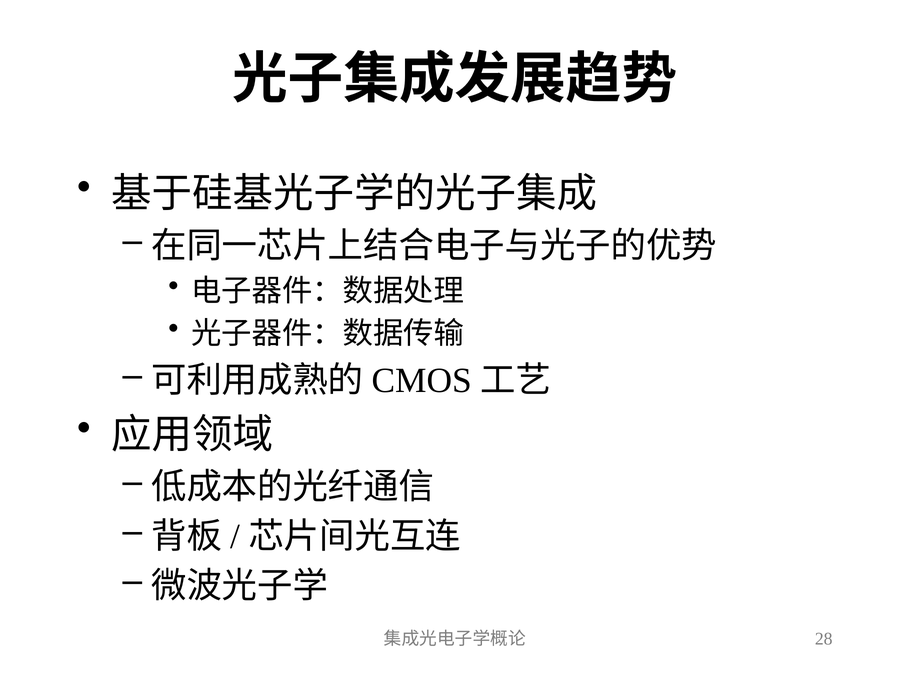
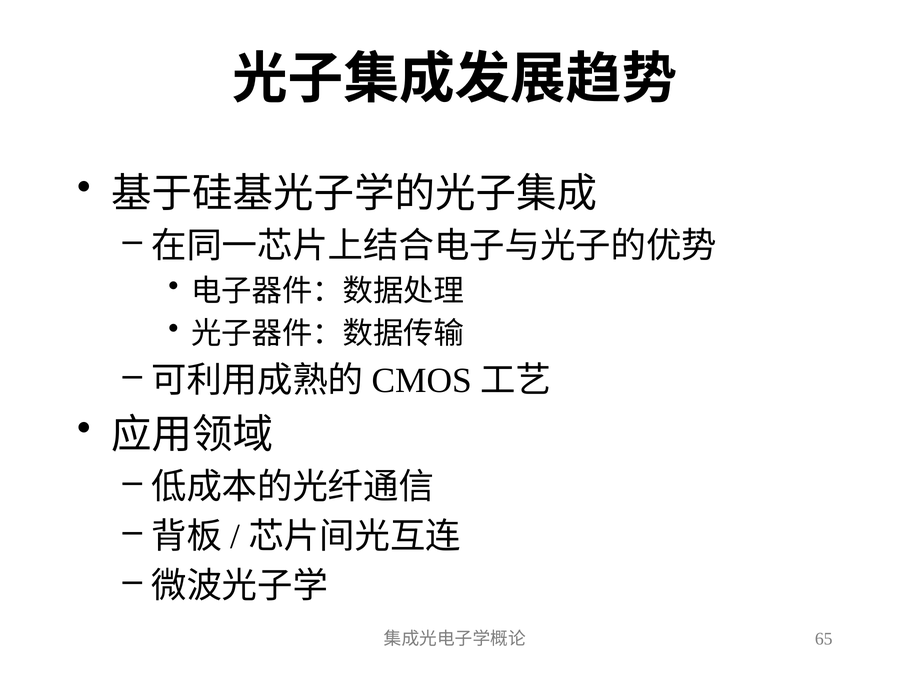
28: 28 -> 65 (824, 638)
